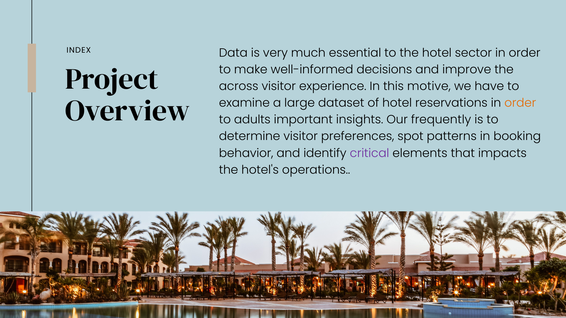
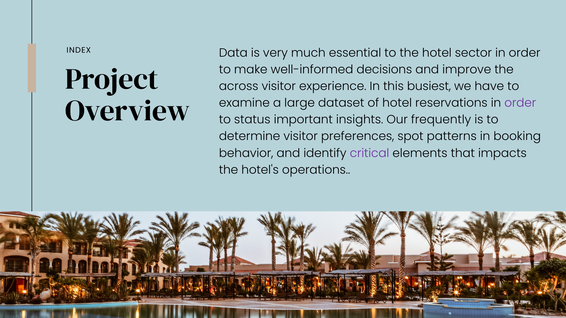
motive: motive -> busiest (429, 86)
order colour: orange -> purple (520, 103)
adults: adults -> status (252, 120)
